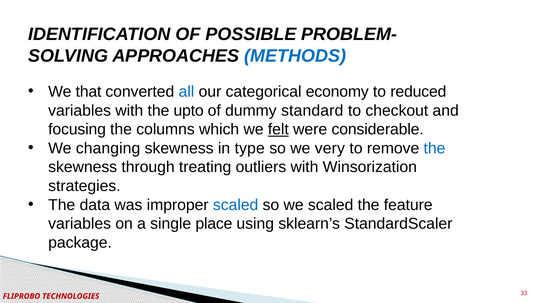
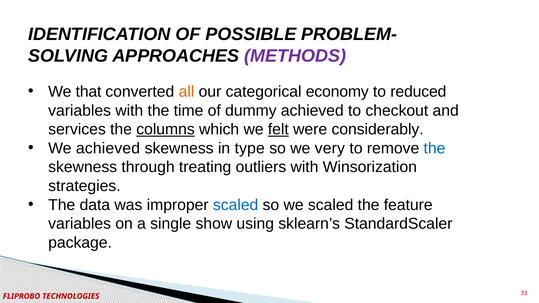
METHODS colour: blue -> purple (295, 56)
all colour: blue -> orange (186, 92)
upto: upto -> time (189, 111)
dummy standard: standard -> achieved (312, 111)
focusing: focusing -> services (77, 129)
columns underline: none -> present (166, 129)
considerable: considerable -> considerably (378, 129)
We changing: changing -> achieved (108, 148)
place: place -> show (214, 224)
